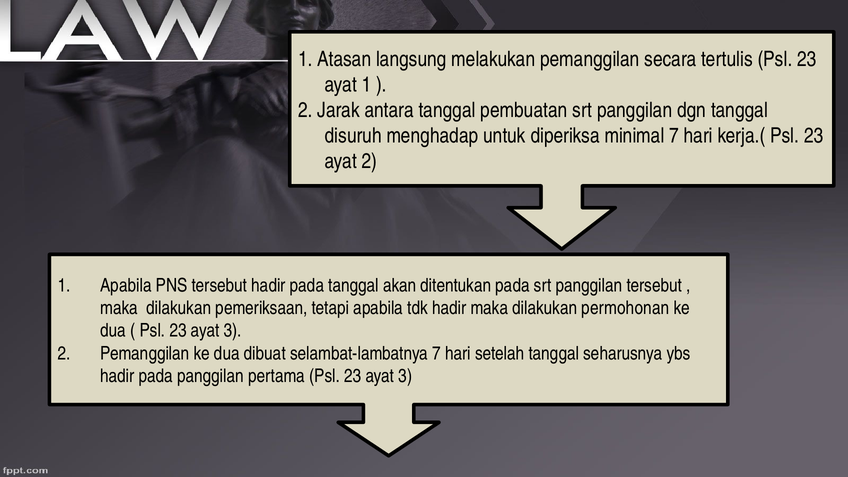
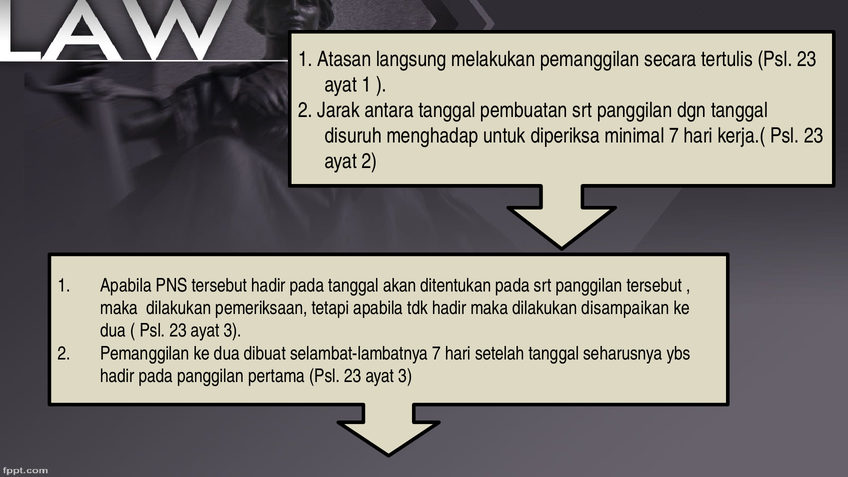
permohonan: permohonan -> disampaikan (625, 308)
